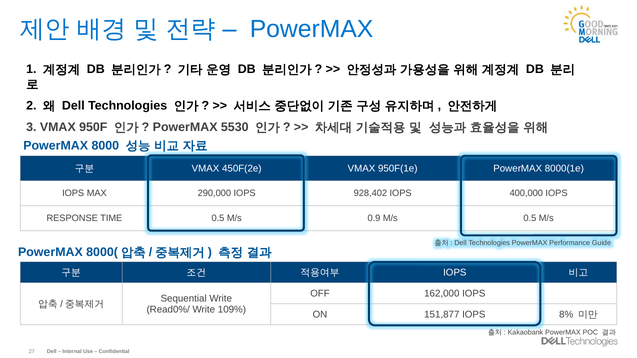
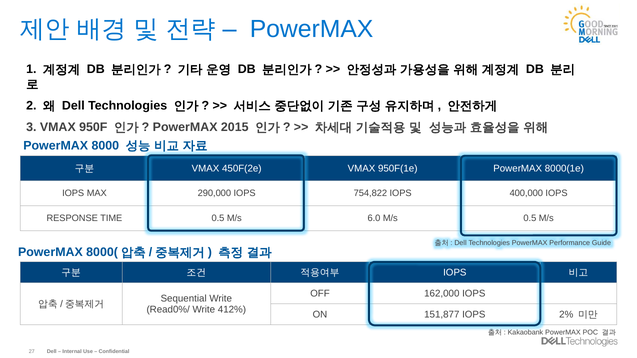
5530: 5530 -> 2015 (235, 127)
928,402: 928,402 -> 754,822 (370, 194)
0.9: 0.9 -> 6.0 (374, 219)
109%: 109% -> 412% (232, 310)
8%: 8% -> 2% (566, 315)
